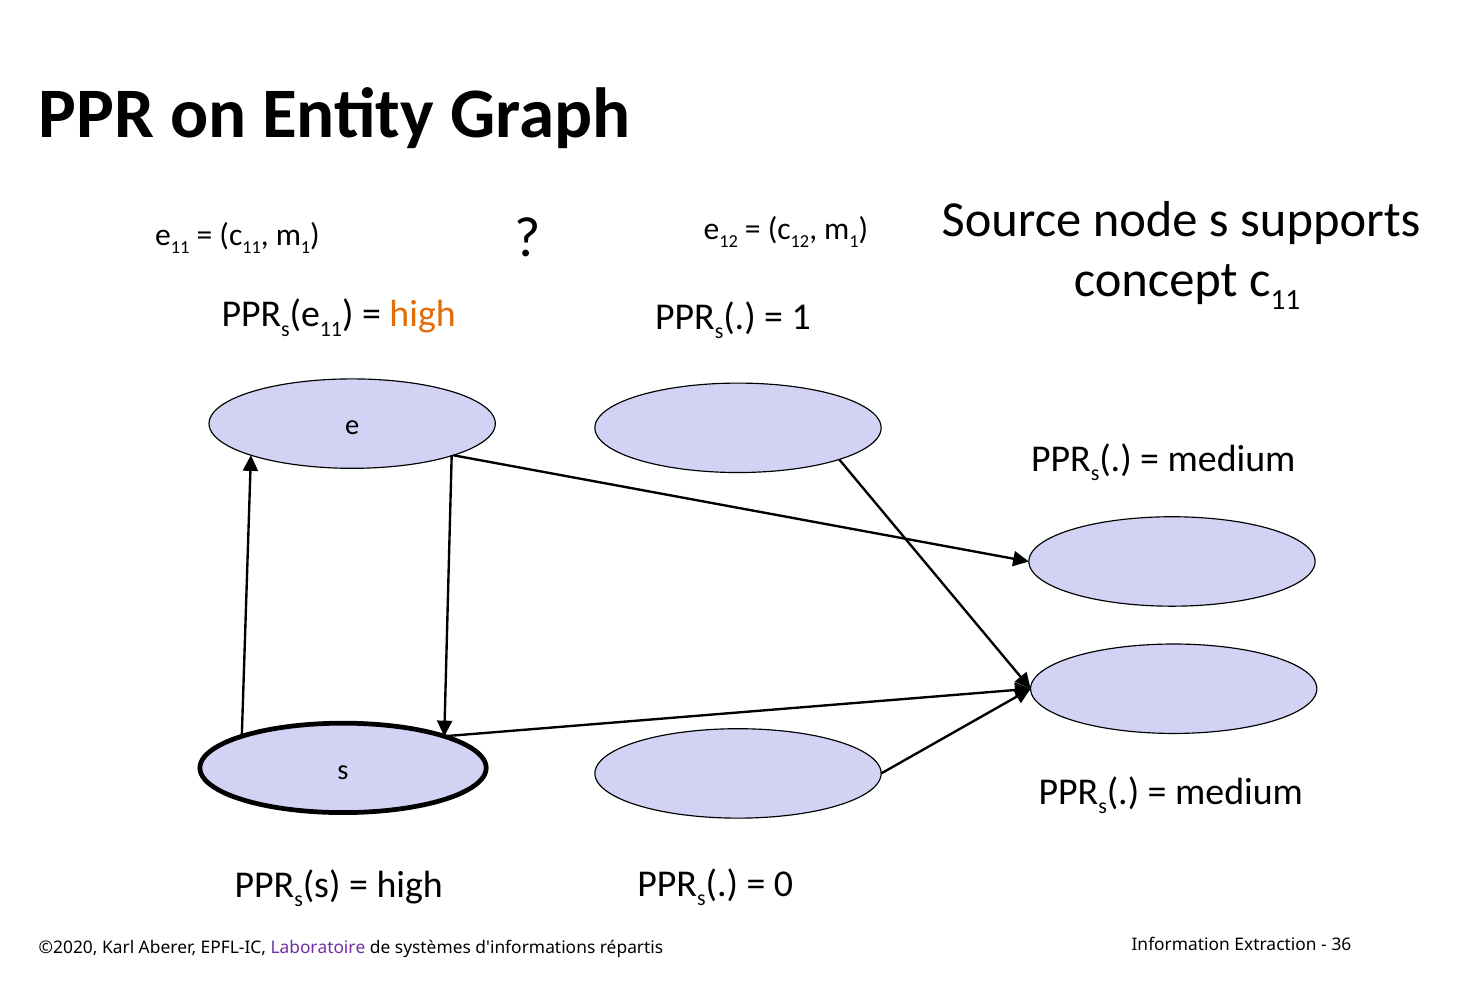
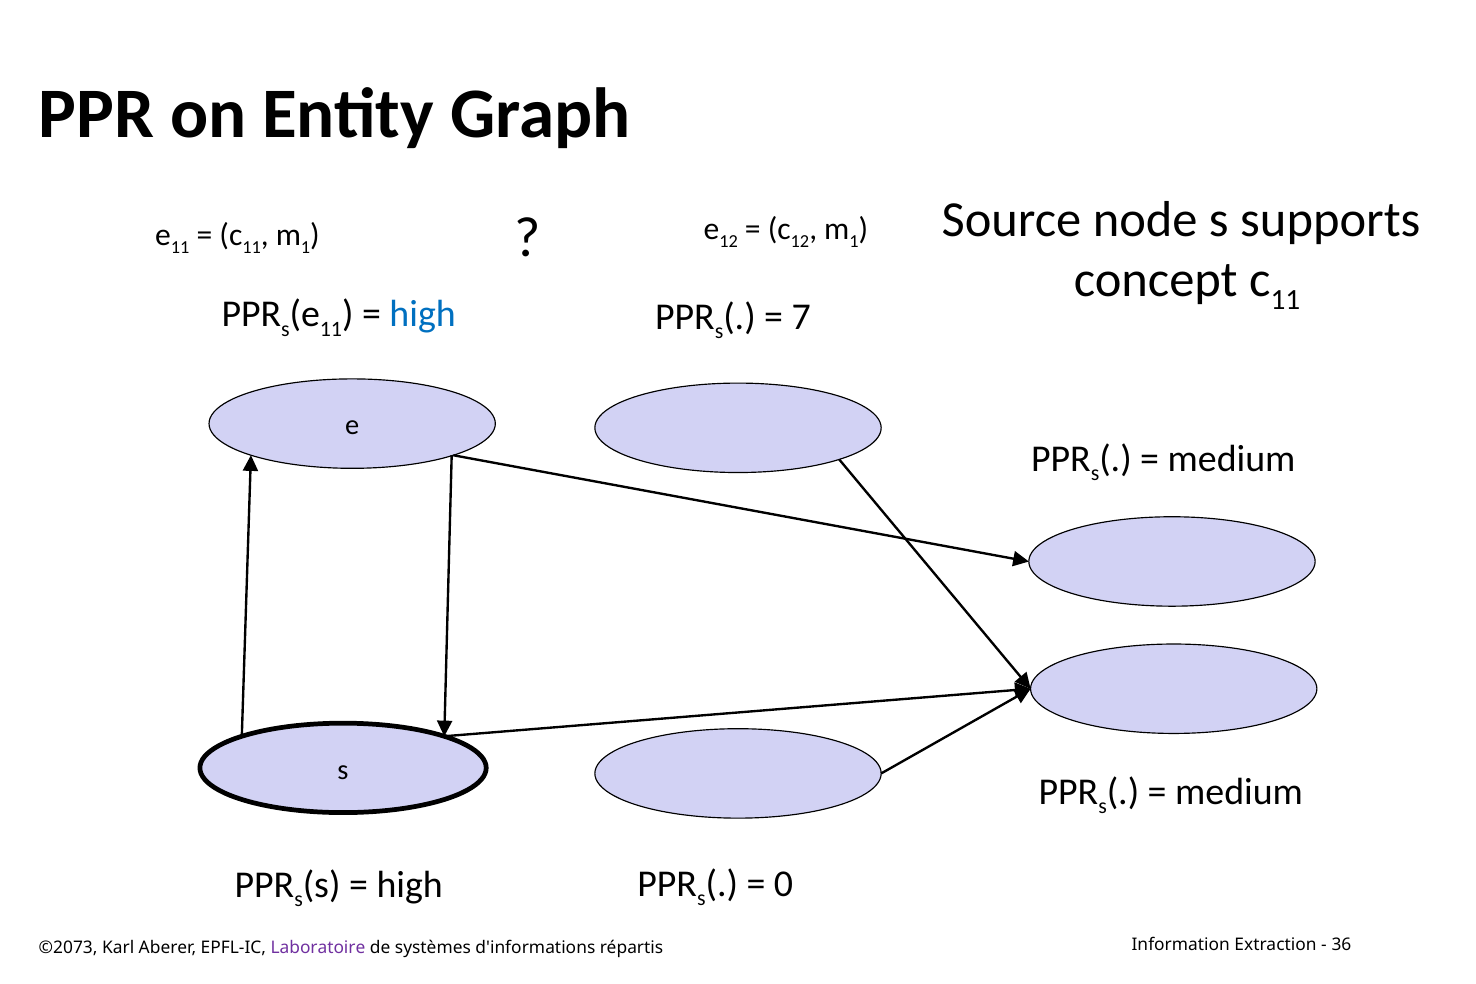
high colour: orange -> blue (423, 314)
1: 1 -> 7 (801, 317)
©2020: ©2020 -> ©2073 (68, 948)
